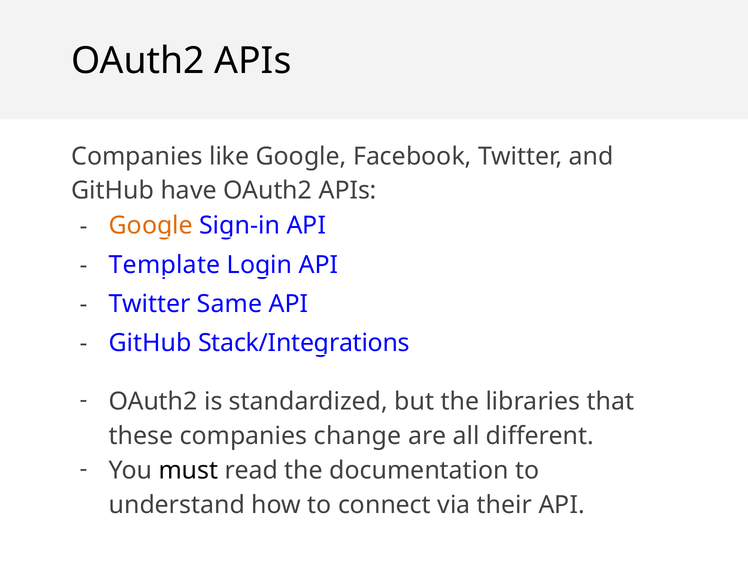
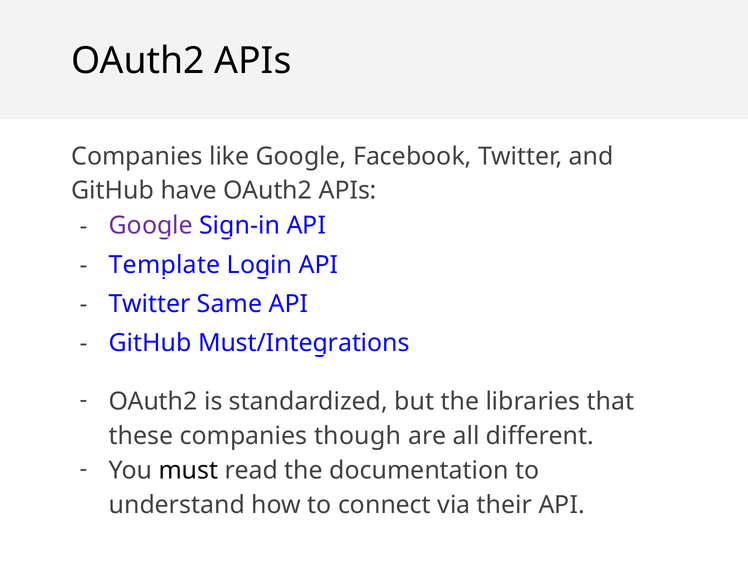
Google colour: orange -> purple (151, 226)
Stack/Integrations: Stack/Integrations -> Must/Integrations (304, 343)
change: change -> though (358, 436)
